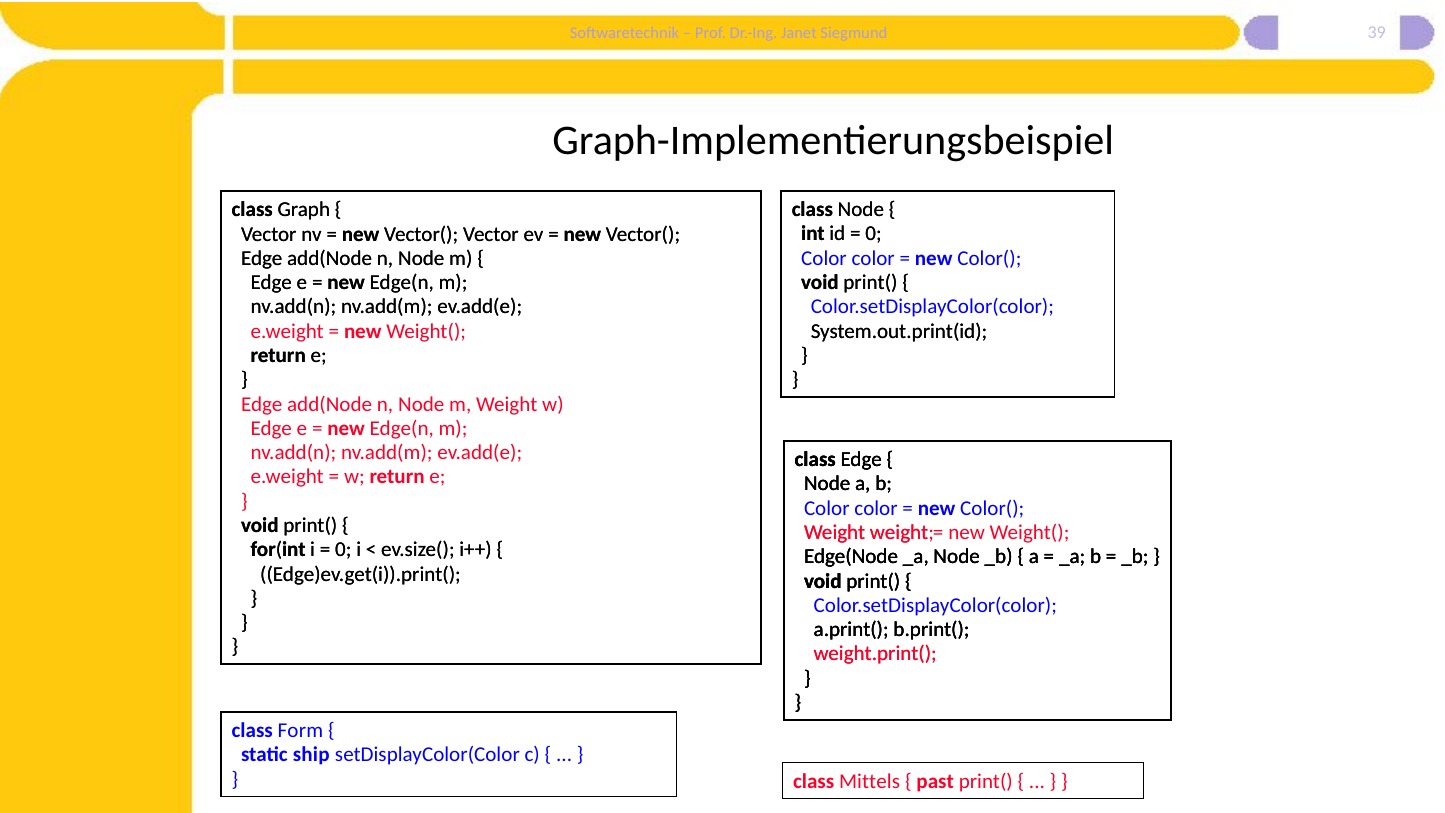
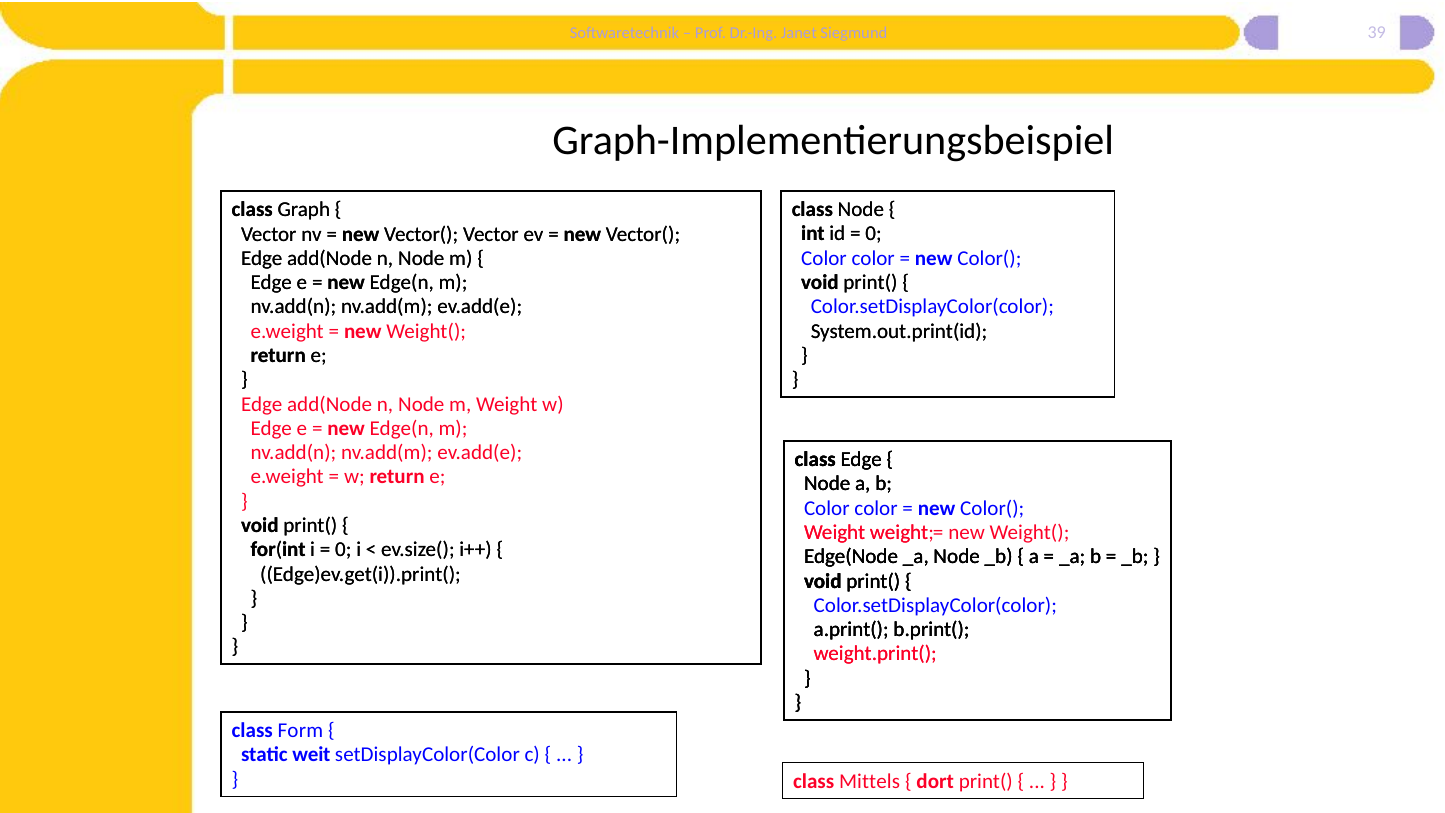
ship: ship -> weit (311, 755)
past: past -> dort (935, 781)
